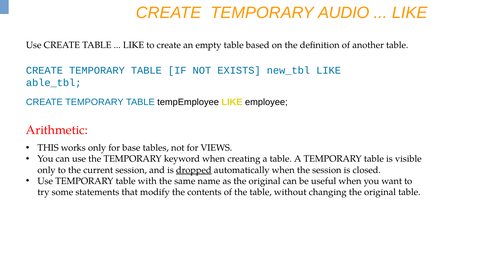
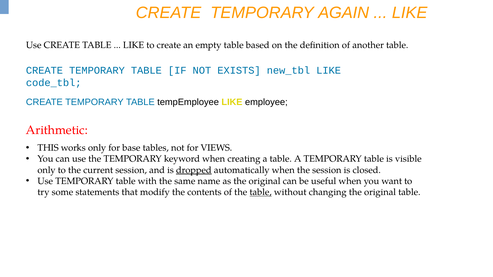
AUDIO: AUDIO -> AGAIN (344, 13)
able_tbl: able_tbl -> code_tbl (54, 83)
table underline: none -> present (261, 192)
